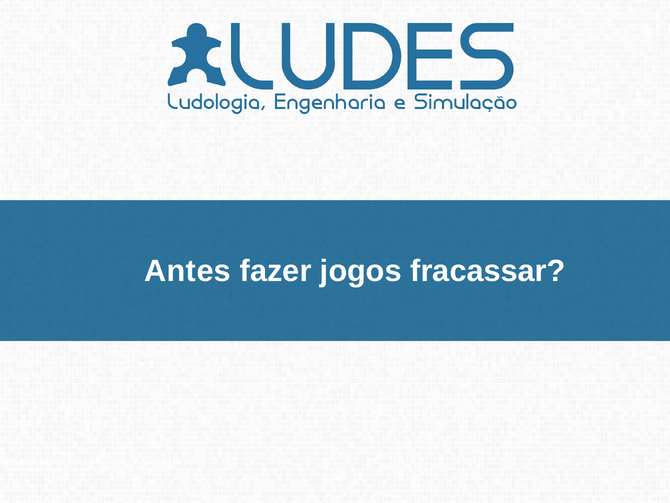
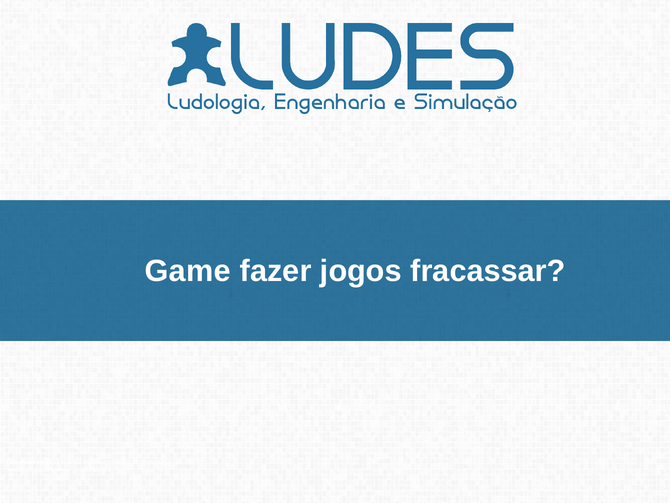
Antes: Antes -> Game (188, 271)
